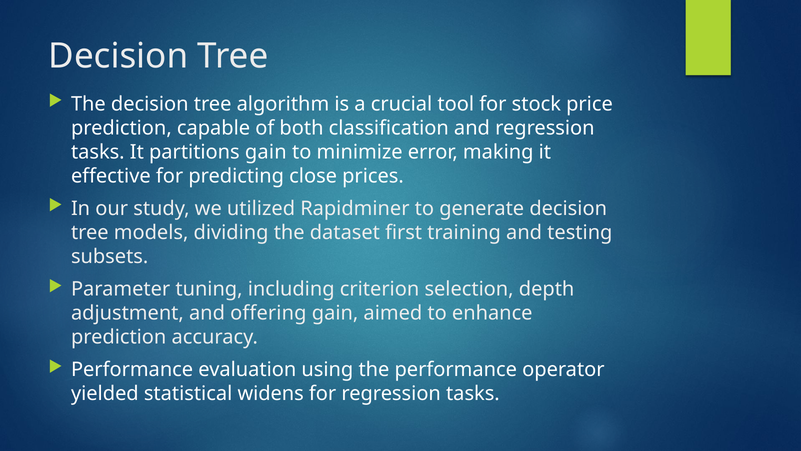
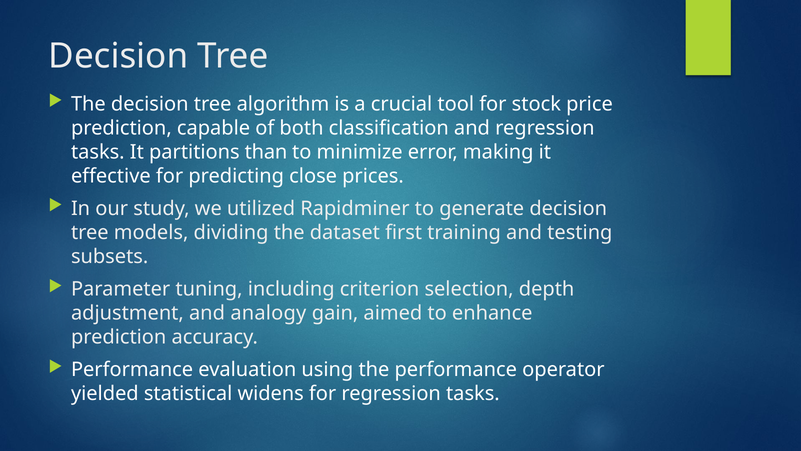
partitions gain: gain -> than (266, 152)
offering: offering -> analogy (268, 313)
